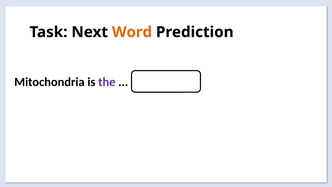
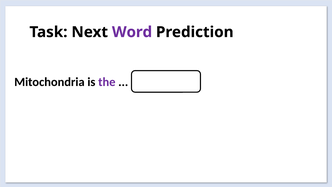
Word colour: orange -> purple (132, 32)
